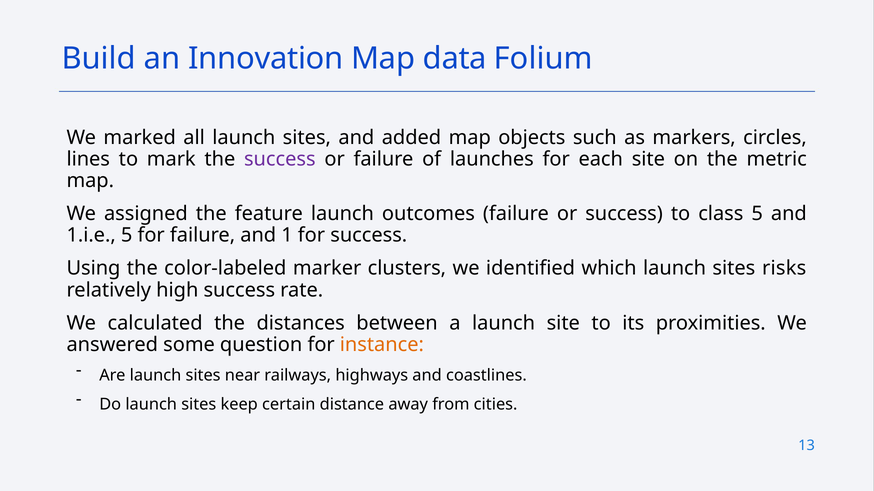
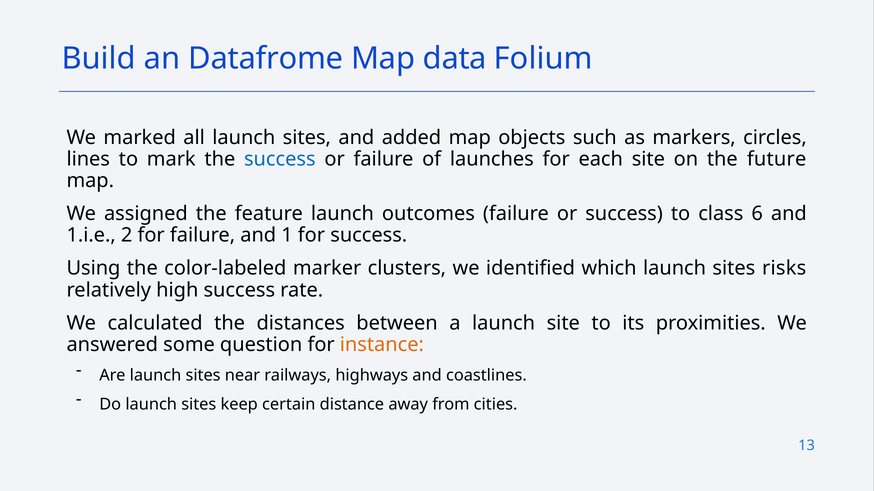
Innovation: Innovation -> Datafrome (266, 58)
success colour: purple -> blue (280, 159)
metric: metric -> future (777, 159)
class 5: 5 -> 6 (757, 214)
1.i.e 5: 5 -> 2 (127, 236)
